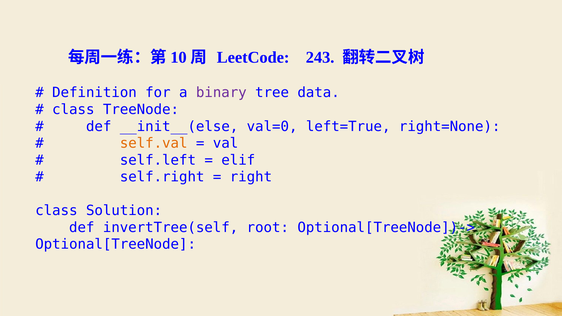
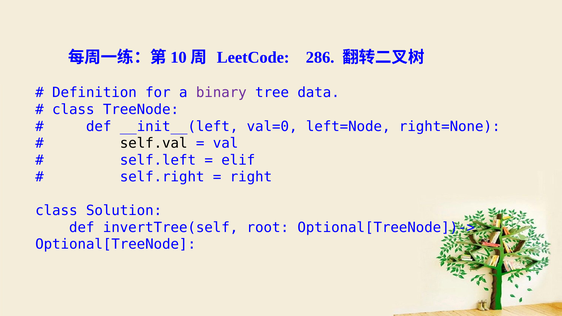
243: 243 -> 286 (320, 57)
__init__(else: __init__(else -> __init__(left (179, 126)
left=True: left=True -> left=Node (348, 126)
self.val colour: orange -> black (154, 143)
